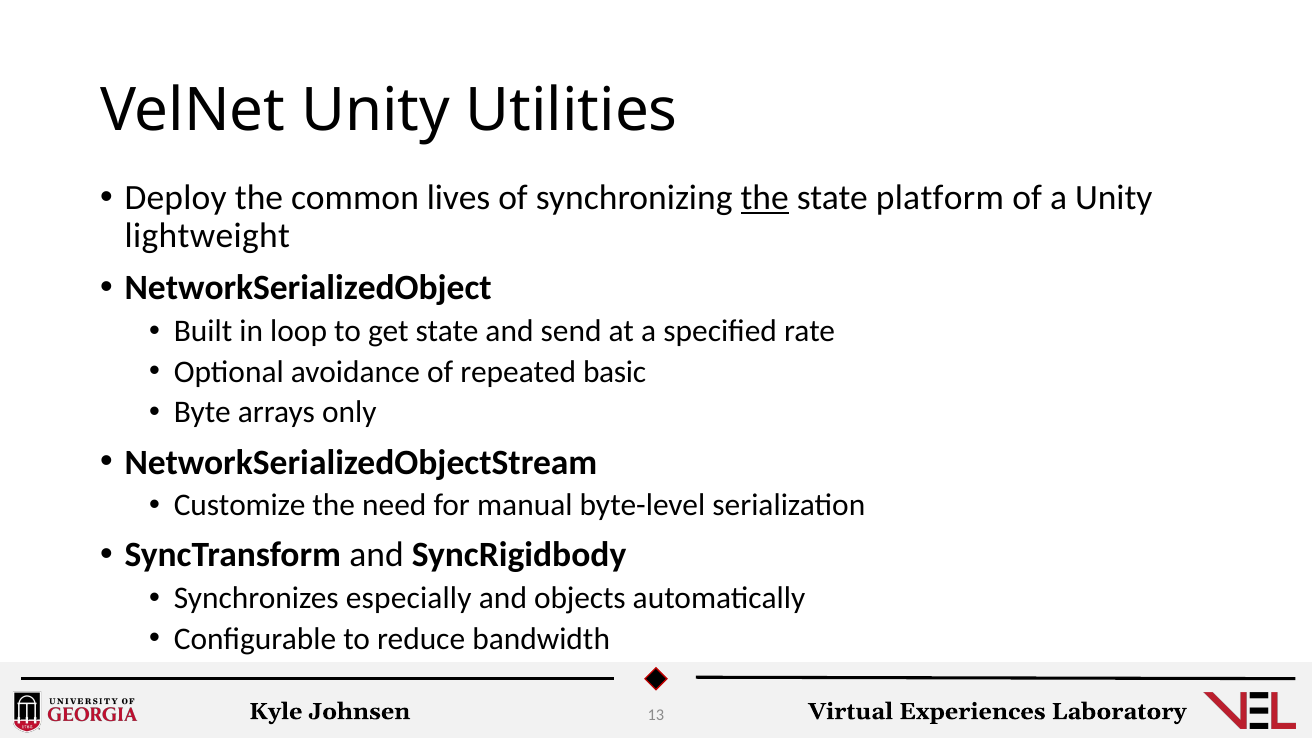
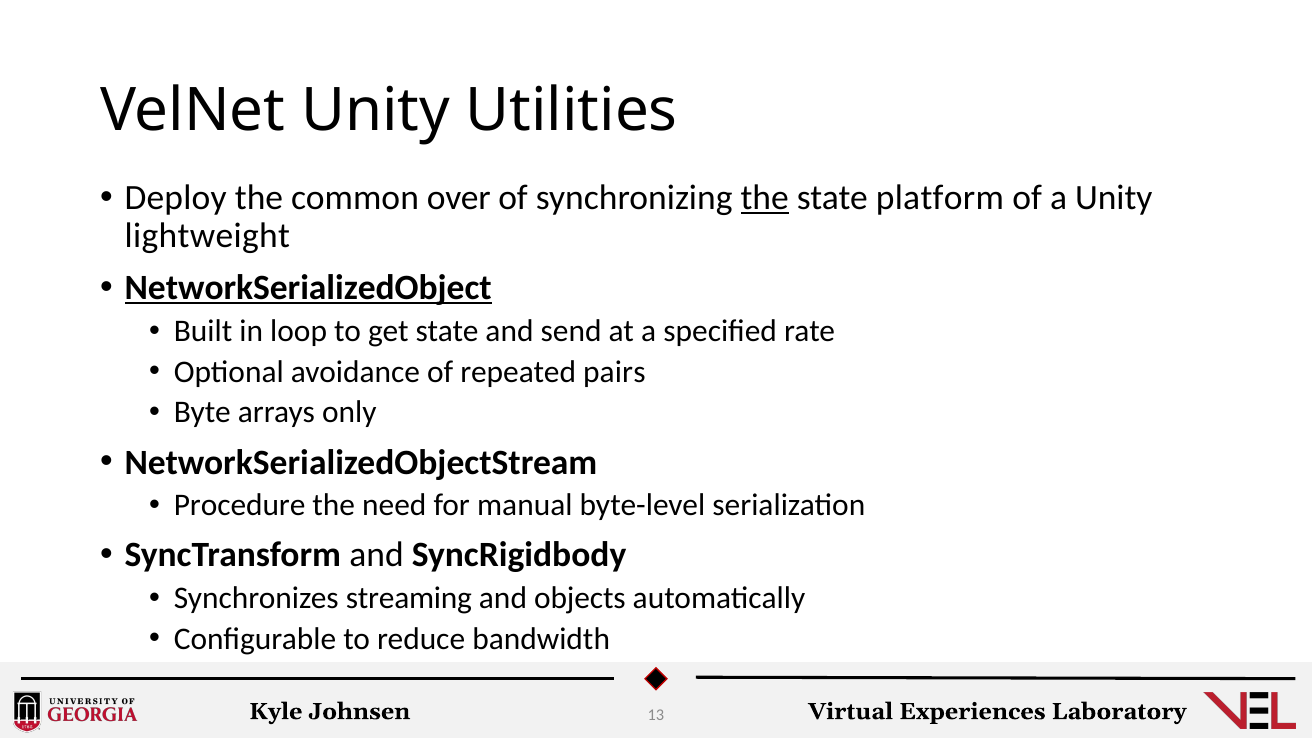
lives: lives -> over (459, 198)
NetworkSerializedObject underline: none -> present (308, 288)
basic: basic -> pairs (614, 372)
Customize: Customize -> Procedure (240, 505)
especially: especially -> streaming (409, 598)
